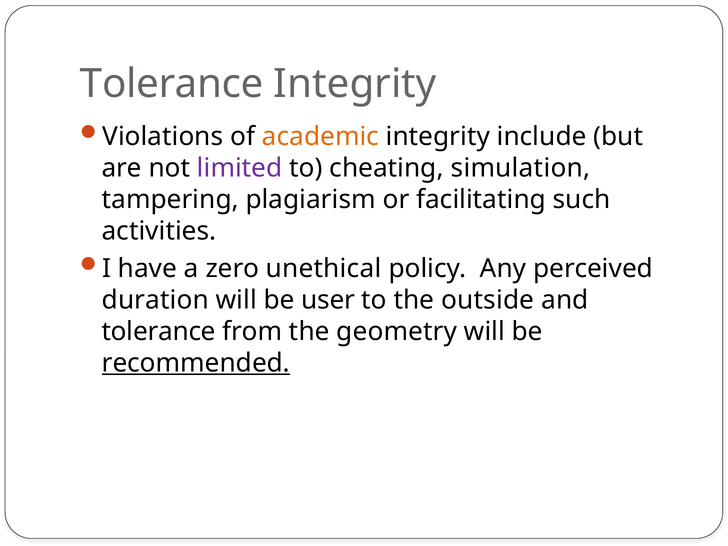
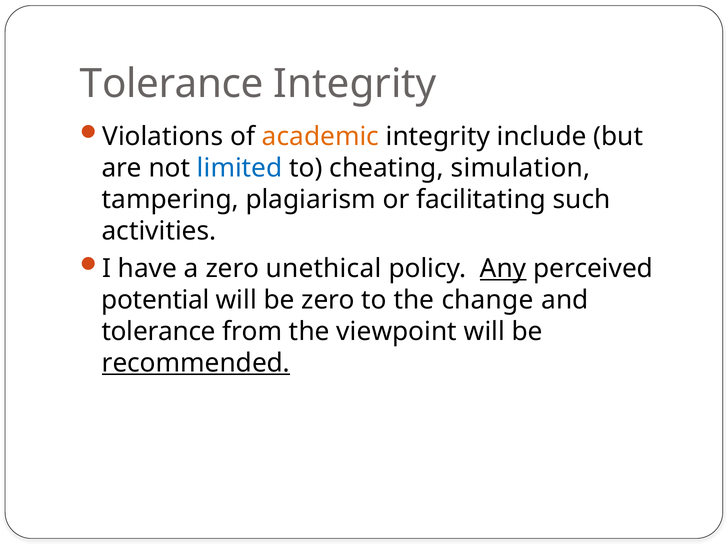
limited colour: purple -> blue (240, 168)
Any underline: none -> present (503, 268)
duration: duration -> potential (155, 300)
be user: user -> zero (328, 300)
outside: outside -> change (488, 300)
geometry: geometry -> viewpoint (397, 332)
